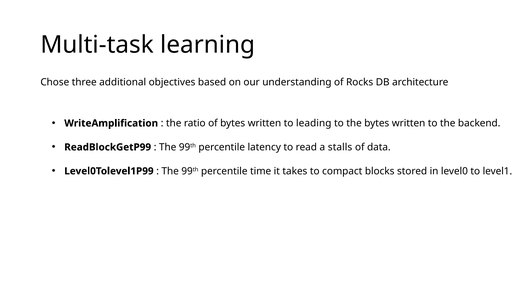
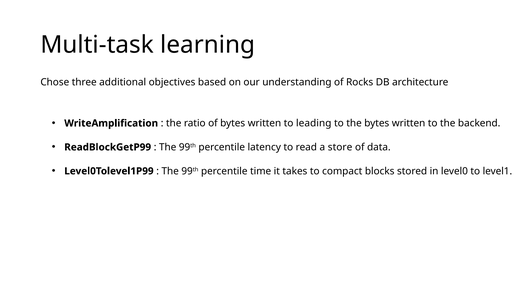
stalls: stalls -> store (340, 147)
